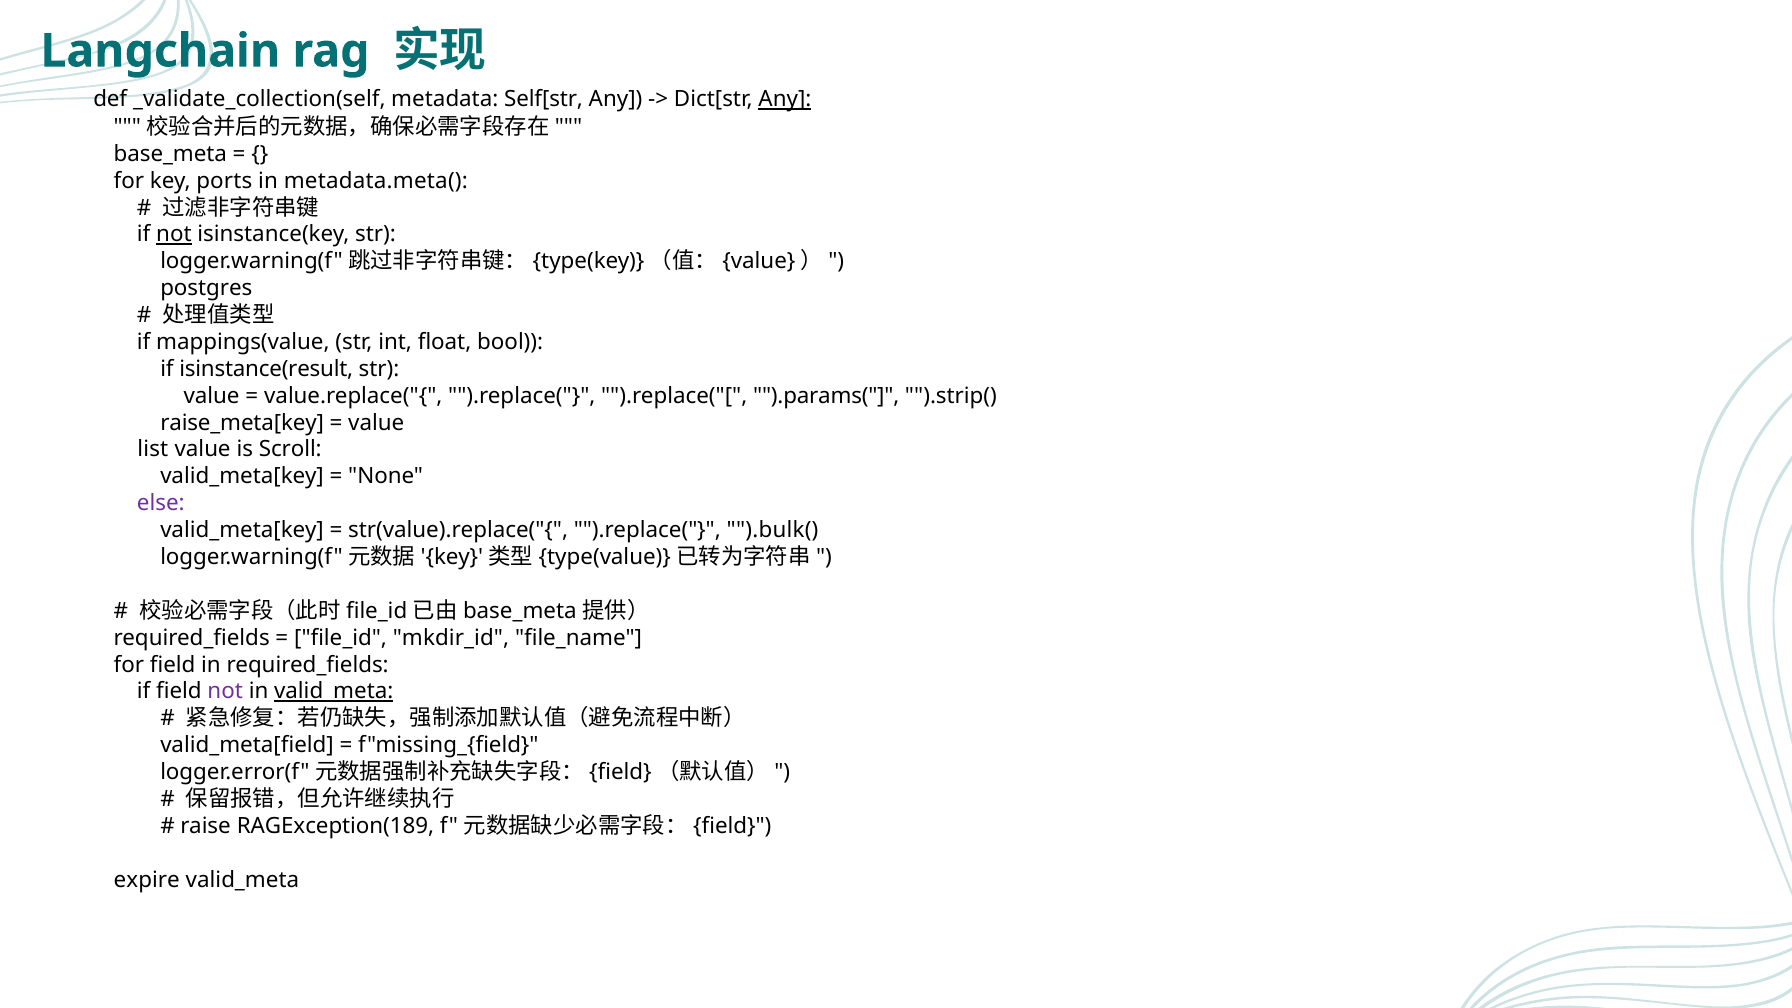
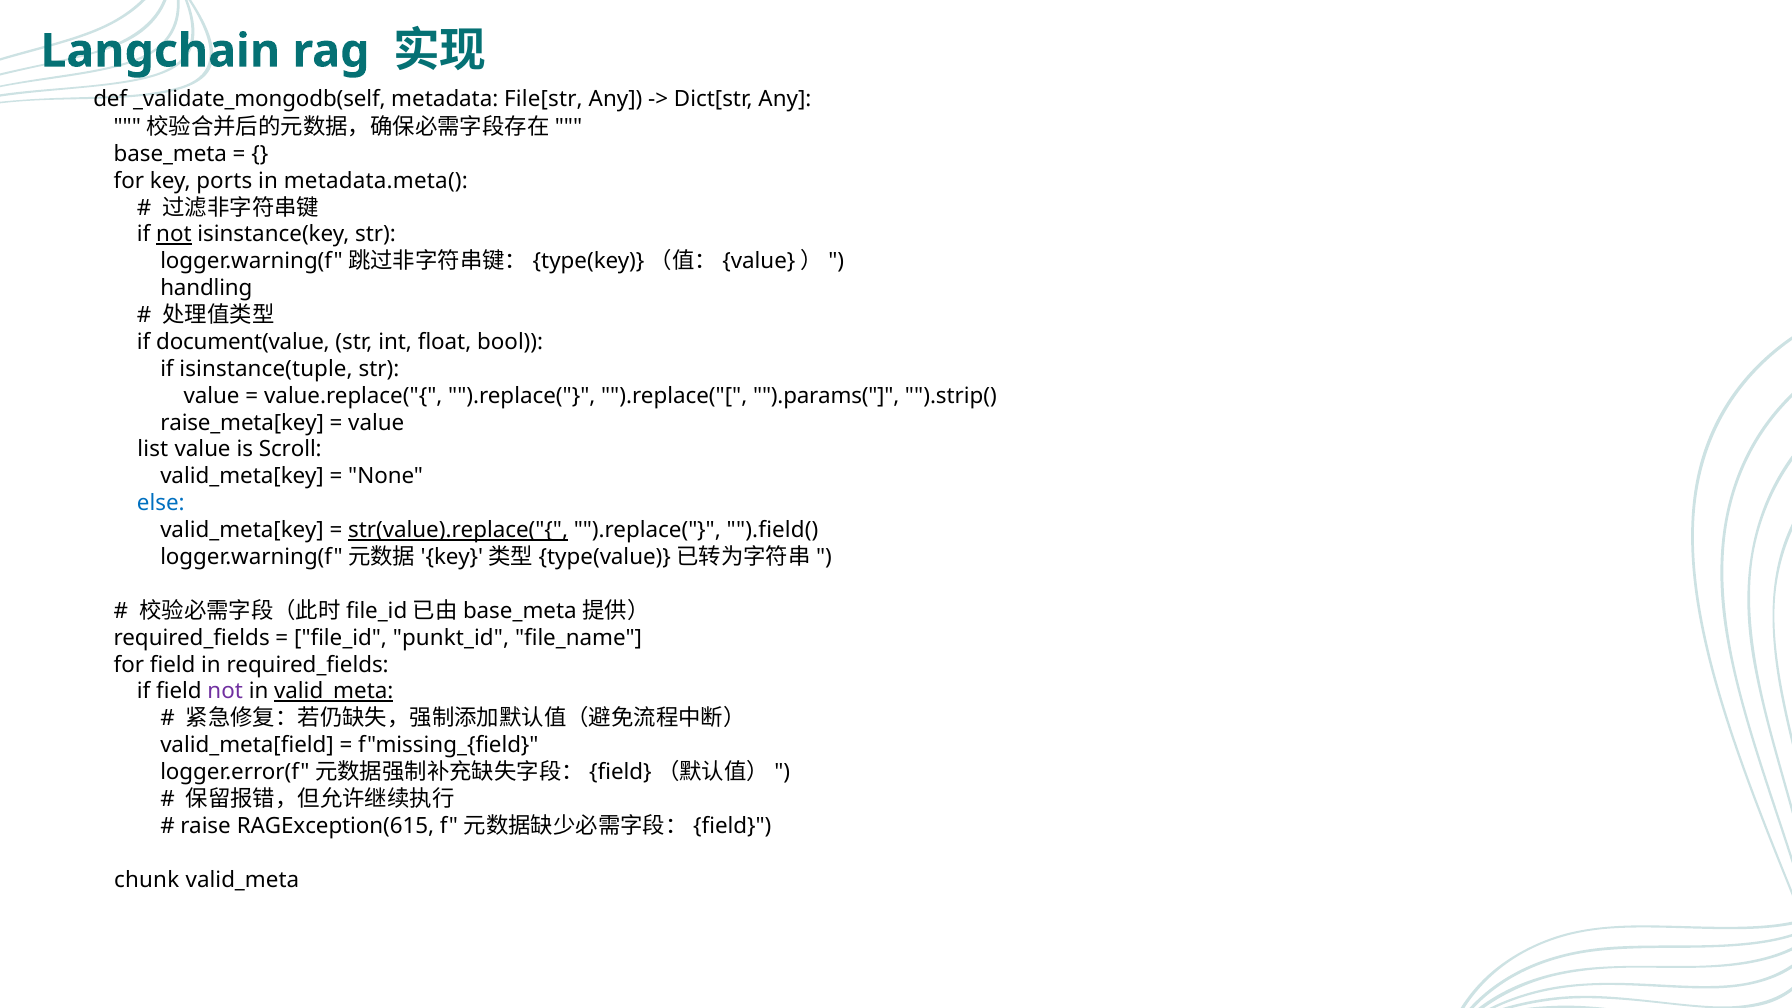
_validate_collection(self: _validate_collection(self -> _validate_mongodb(self (259, 99)
Self[str: Self[str -> File[str (543, 99)
Any underline: present -> none (785, 99)
postgres: postgres -> handling (206, 288)
mappings(value: mappings(value -> document(value (243, 342)
isinstance(result: isinstance(result -> isinstance(tuple (266, 369)
else colour: purple -> blue (161, 503)
str(value).replace("{ underline: none -> present (458, 530)
).bulk(: ).bulk( -> ).field( (773, 530)
mkdir_id: mkdir_id -> punkt_id (451, 638)
RAGException(189: RAGException(189 -> RAGException(615 (335, 826)
expire: expire -> chunk (147, 880)
